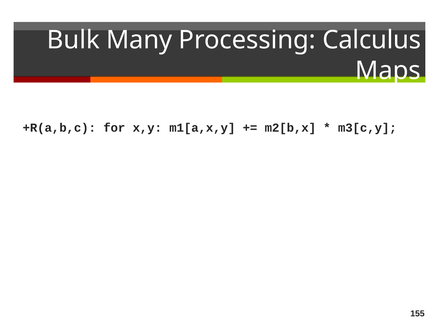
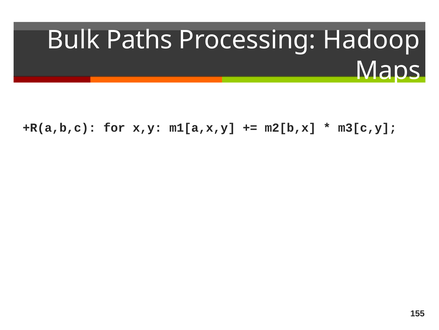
Many: Many -> Paths (139, 40)
Calculus: Calculus -> Hadoop (372, 40)
